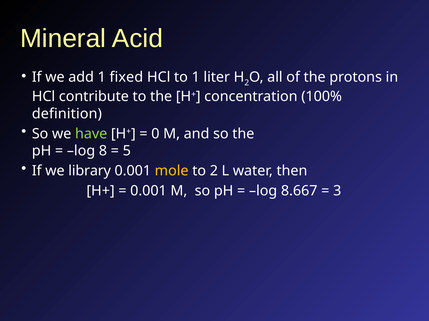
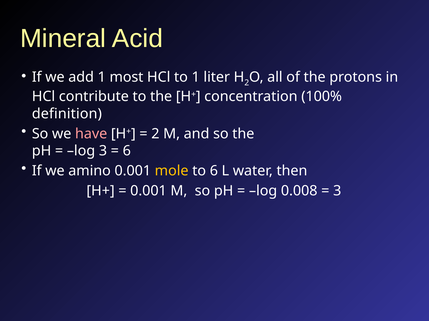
fixed: fixed -> most (126, 77)
have colour: light green -> pink (91, 134)
0: 0 -> 2 (155, 134)
log 8: 8 -> 3 (103, 151)
5: 5 -> 6 (127, 151)
library: library -> amino (90, 171)
to 2: 2 -> 6 (214, 171)
8.667: 8.667 -> 0.008 (299, 191)
